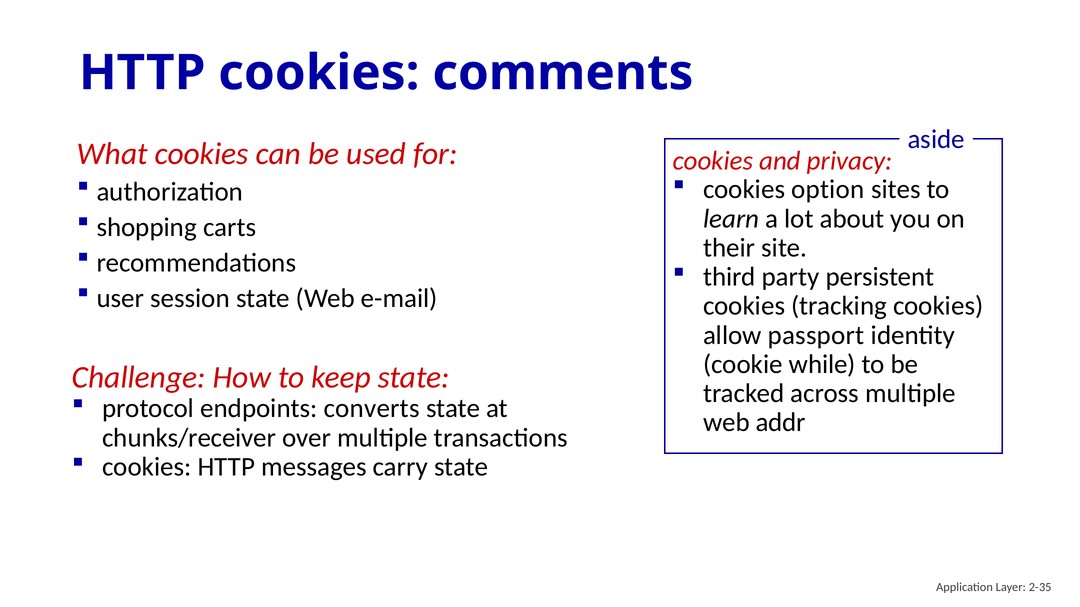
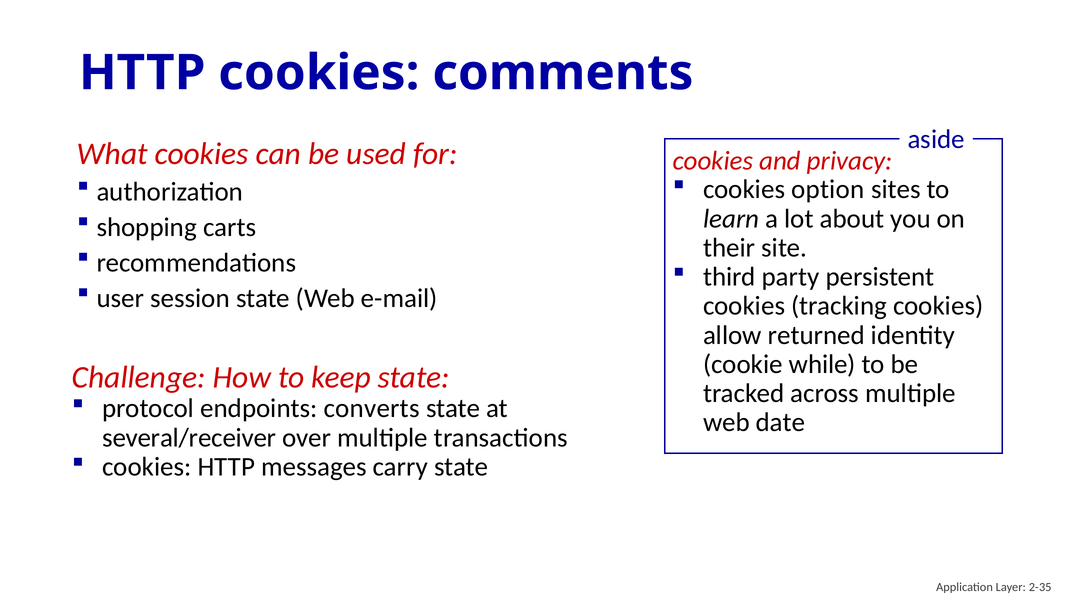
passport: passport -> returned (816, 335)
addr: addr -> date (781, 423)
chunks/receiver: chunks/receiver -> several/receiver (189, 438)
